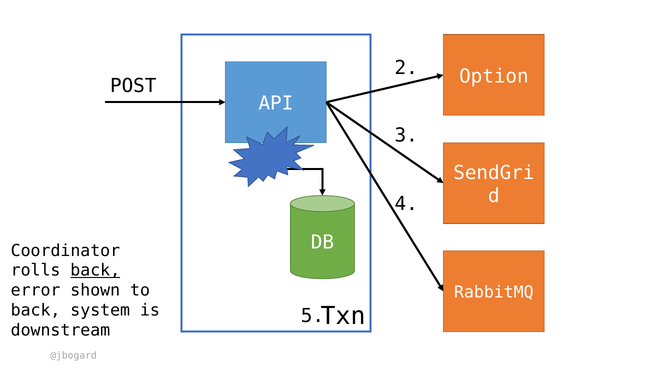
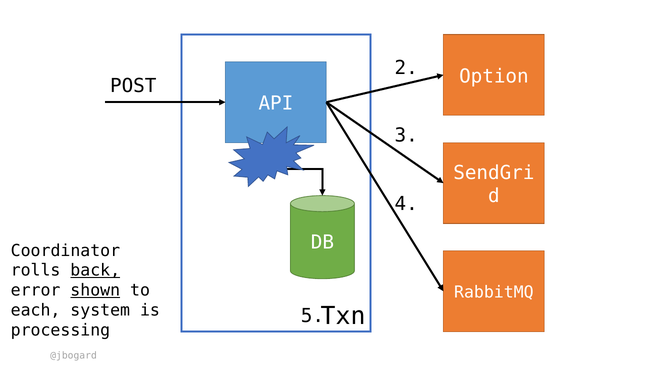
shown underline: none -> present (95, 290)
back: back -> each (36, 310)
downstream: downstream -> processing (60, 330)
